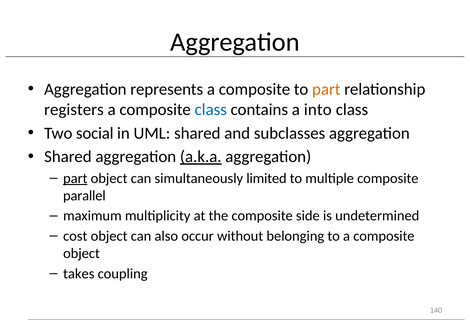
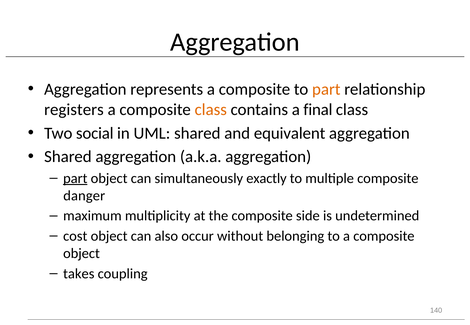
class colour: blue -> orange (211, 110)
into: into -> final (318, 110)
subclasses: subclasses -> equivalent (290, 133)
a.k.a underline: present -> none (201, 157)
limited: limited -> exactly (266, 178)
parallel: parallel -> danger (84, 196)
